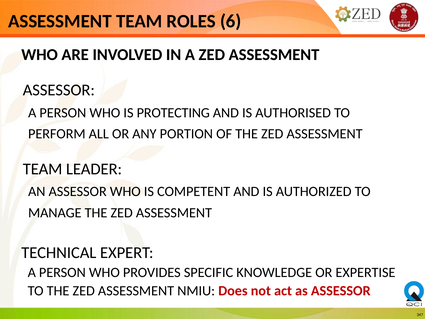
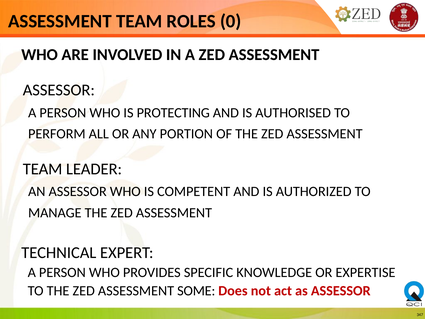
6: 6 -> 0 (231, 21)
NMIU: NMIU -> SOME (196, 291)
